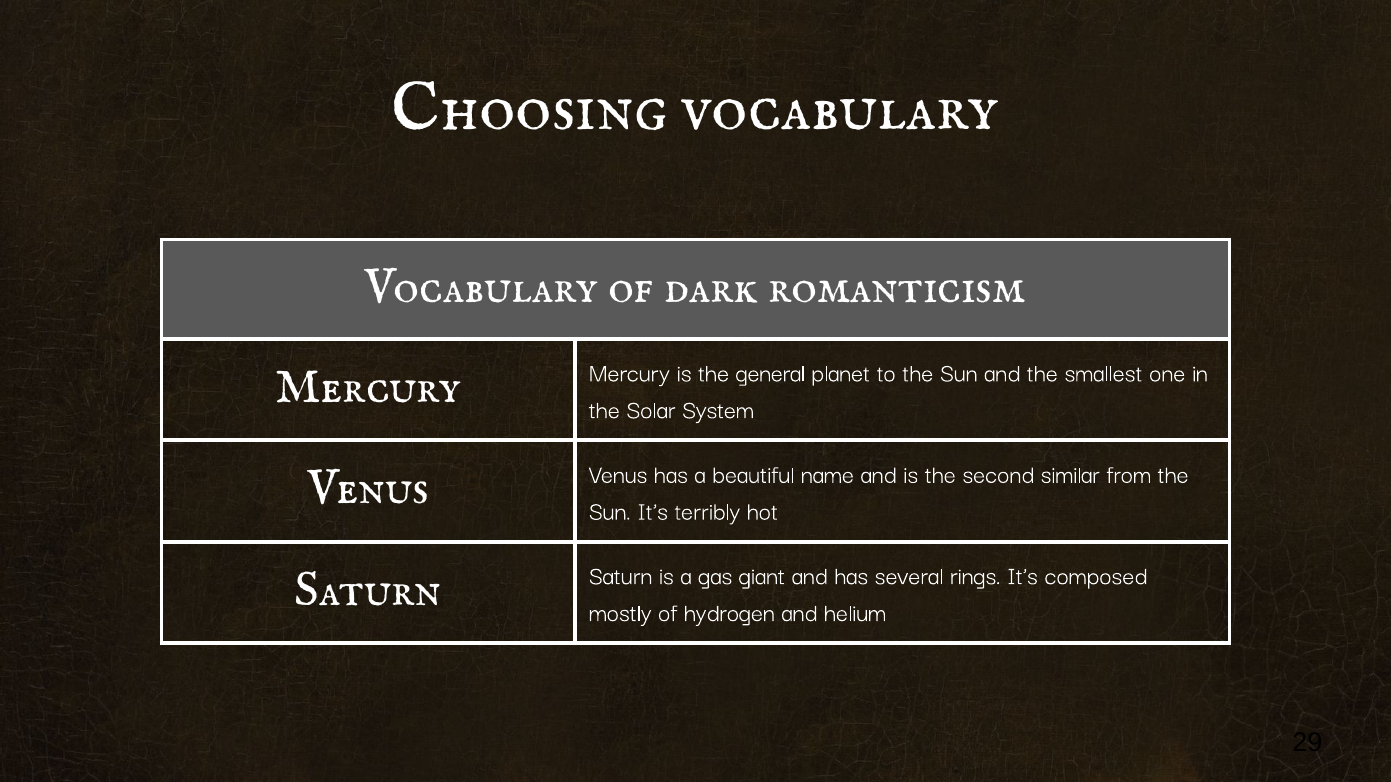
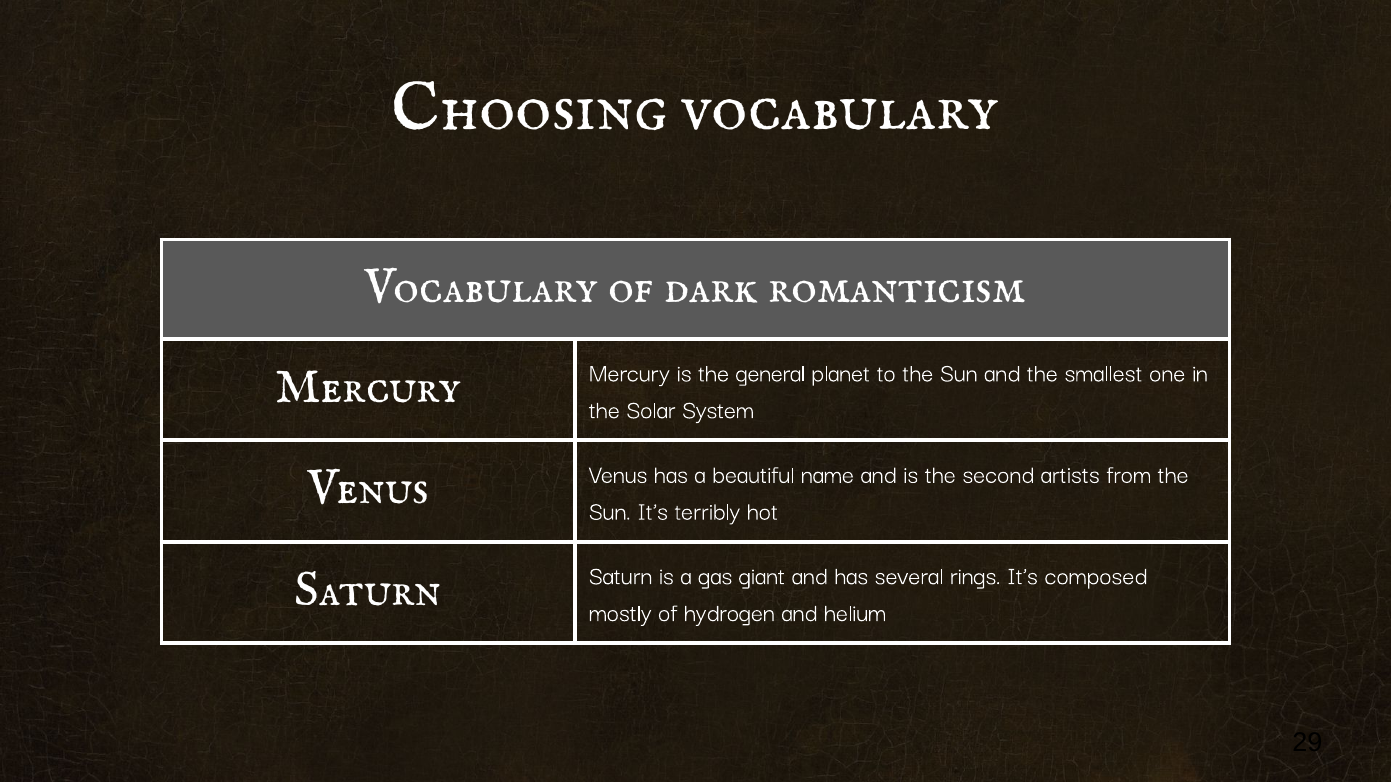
similar: similar -> artists (1070, 474)
